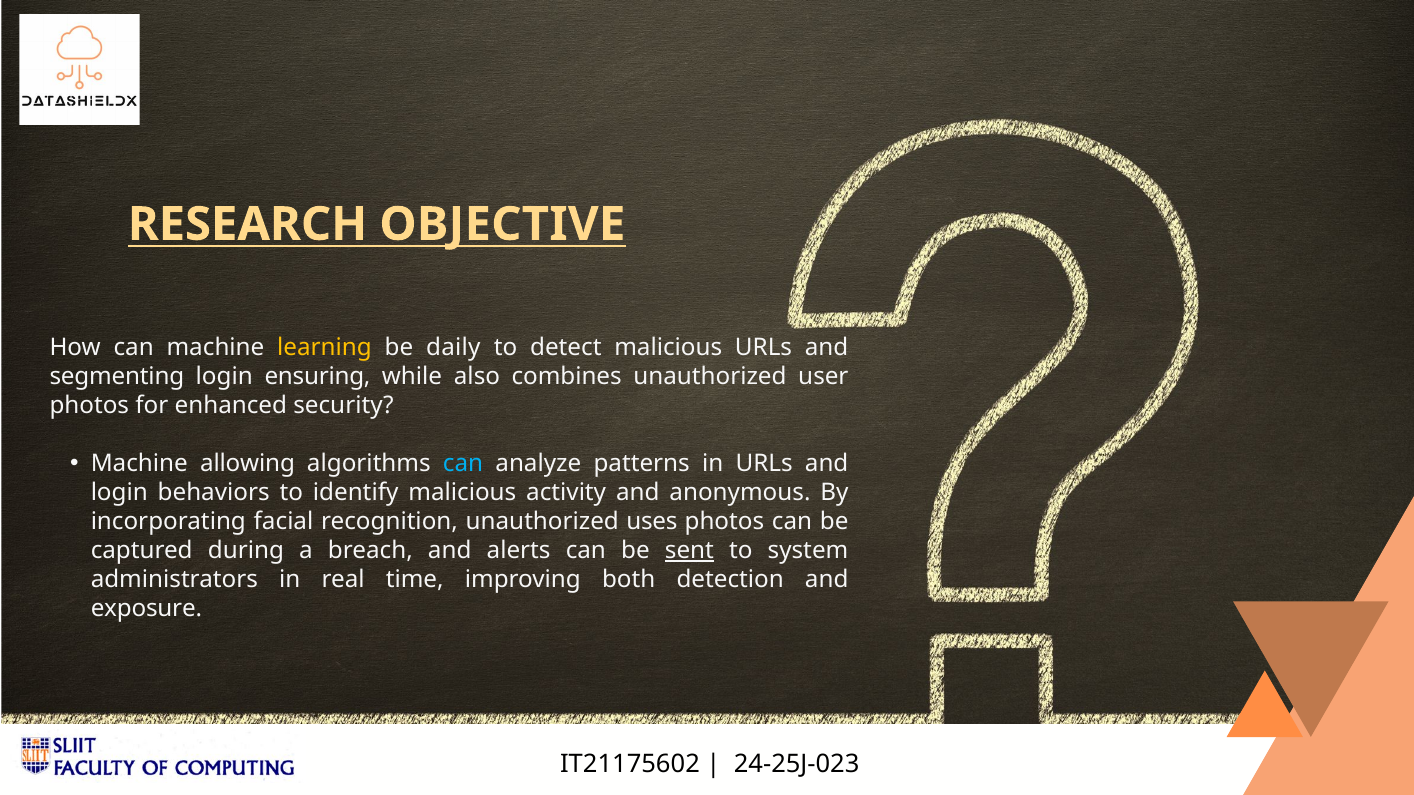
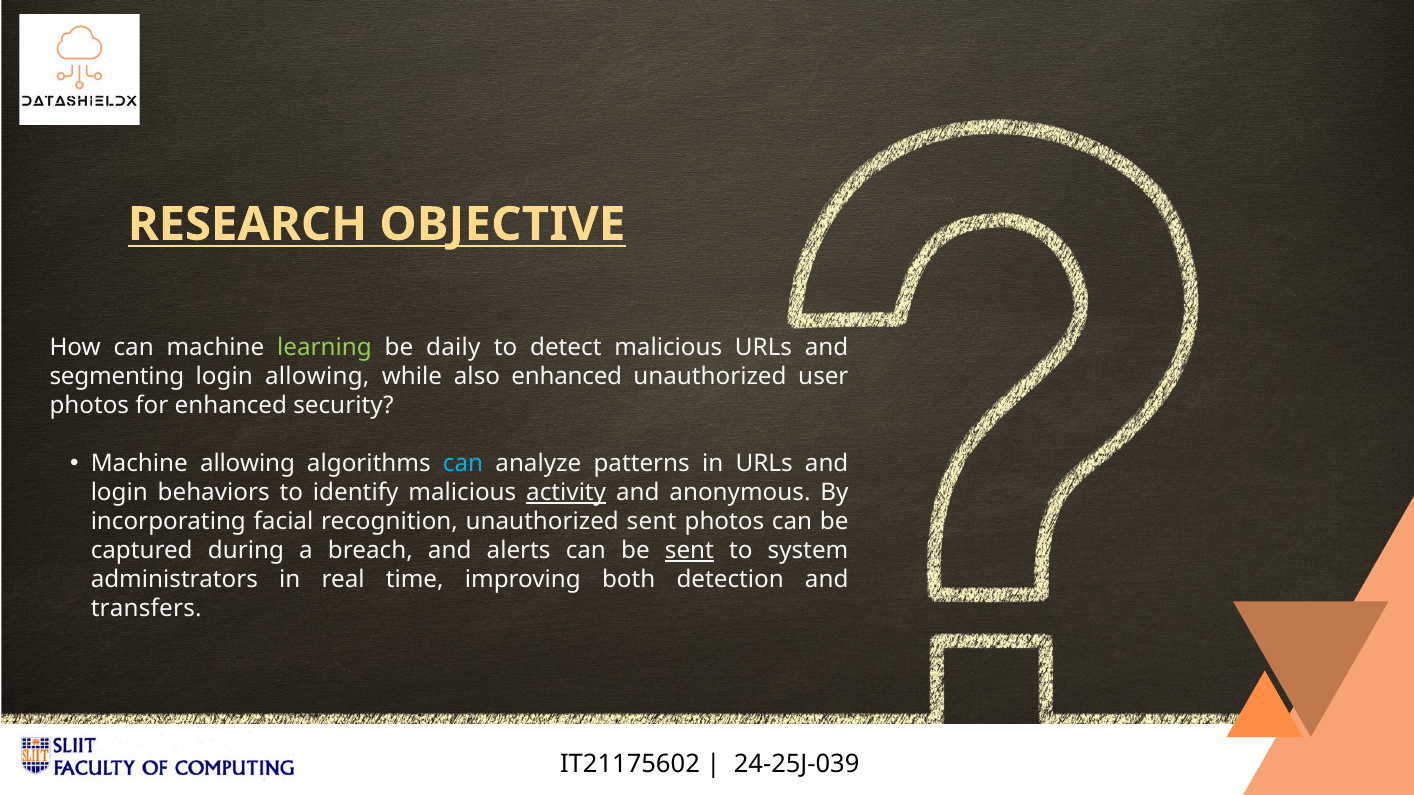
learning colour: yellow -> light green (324, 347)
login ensuring: ensuring -> allowing (317, 377)
also combines: combines -> enhanced (567, 377)
activity underline: none -> present (566, 493)
unauthorized uses: uses -> sent (652, 522)
exposure: exposure -> transfers (146, 609)
24-25J-023: 24-25J-023 -> 24-25J-039 (797, 764)
